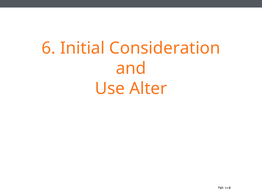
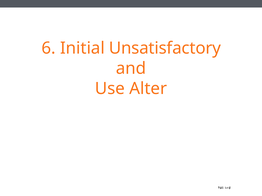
Consideration: Consideration -> Unsatisfactory (165, 48)
